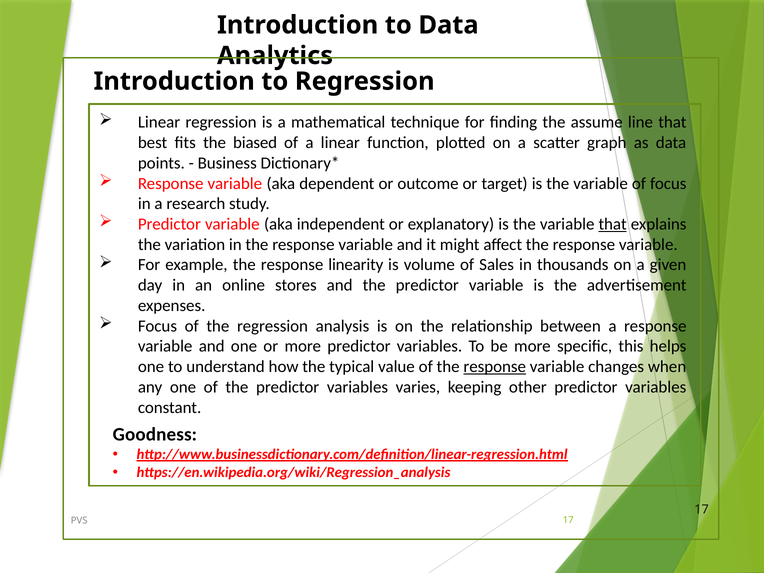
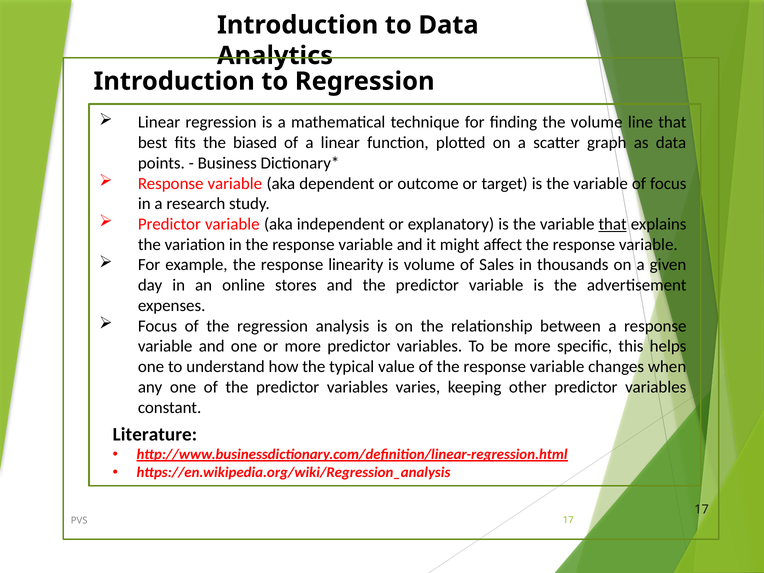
the assume: assume -> volume (597, 122)
response underline: present -> none (495, 367)
Goodness: Goodness -> Literature (155, 434)
